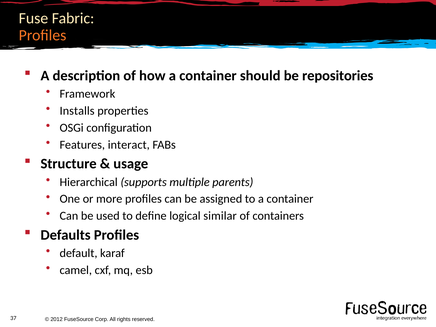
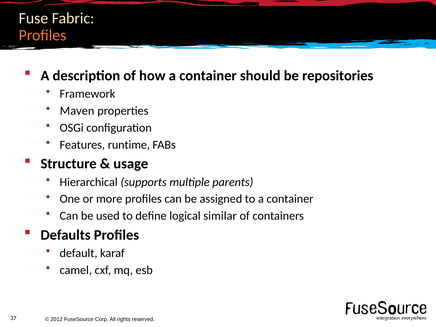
Installs: Installs -> Maven (77, 111)
interact: interact -> runtime (129, 145)
